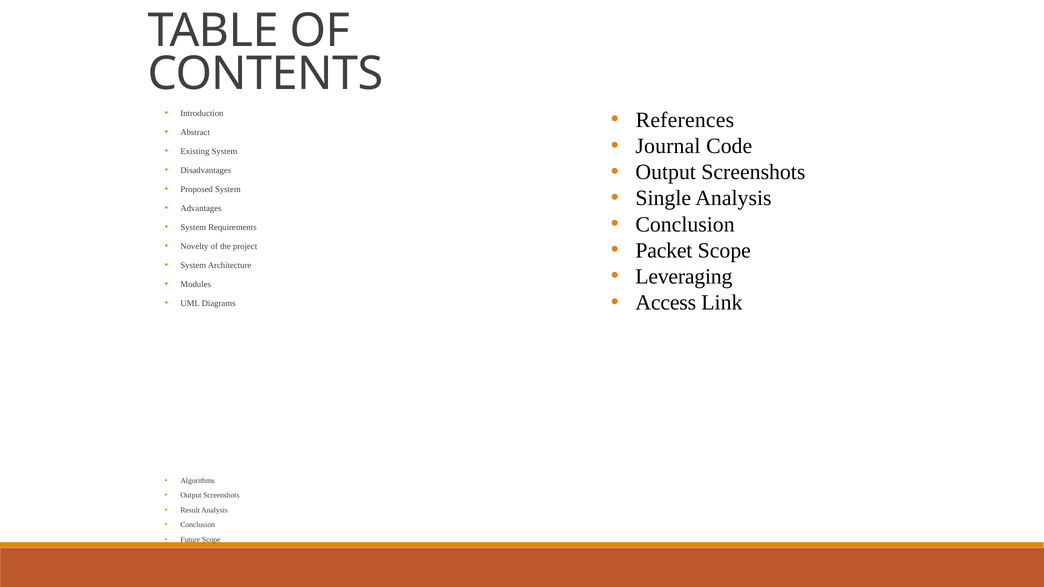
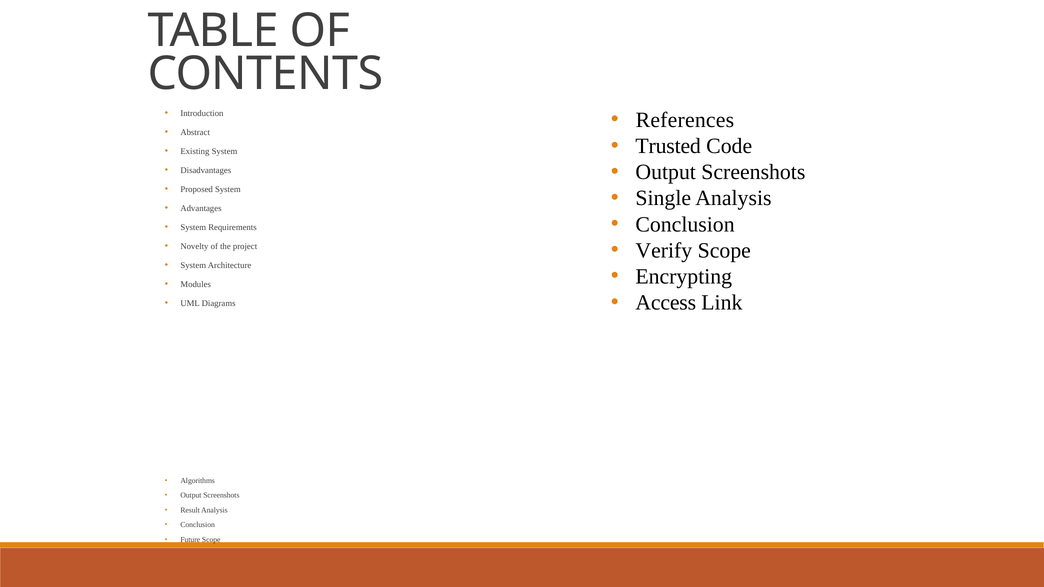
Journal: Journal -> Trusted (668, 146)
Packet: Packet -> Verify (664, 251)
Leveraging: Leveraging -> Encrypting (684, 277)
